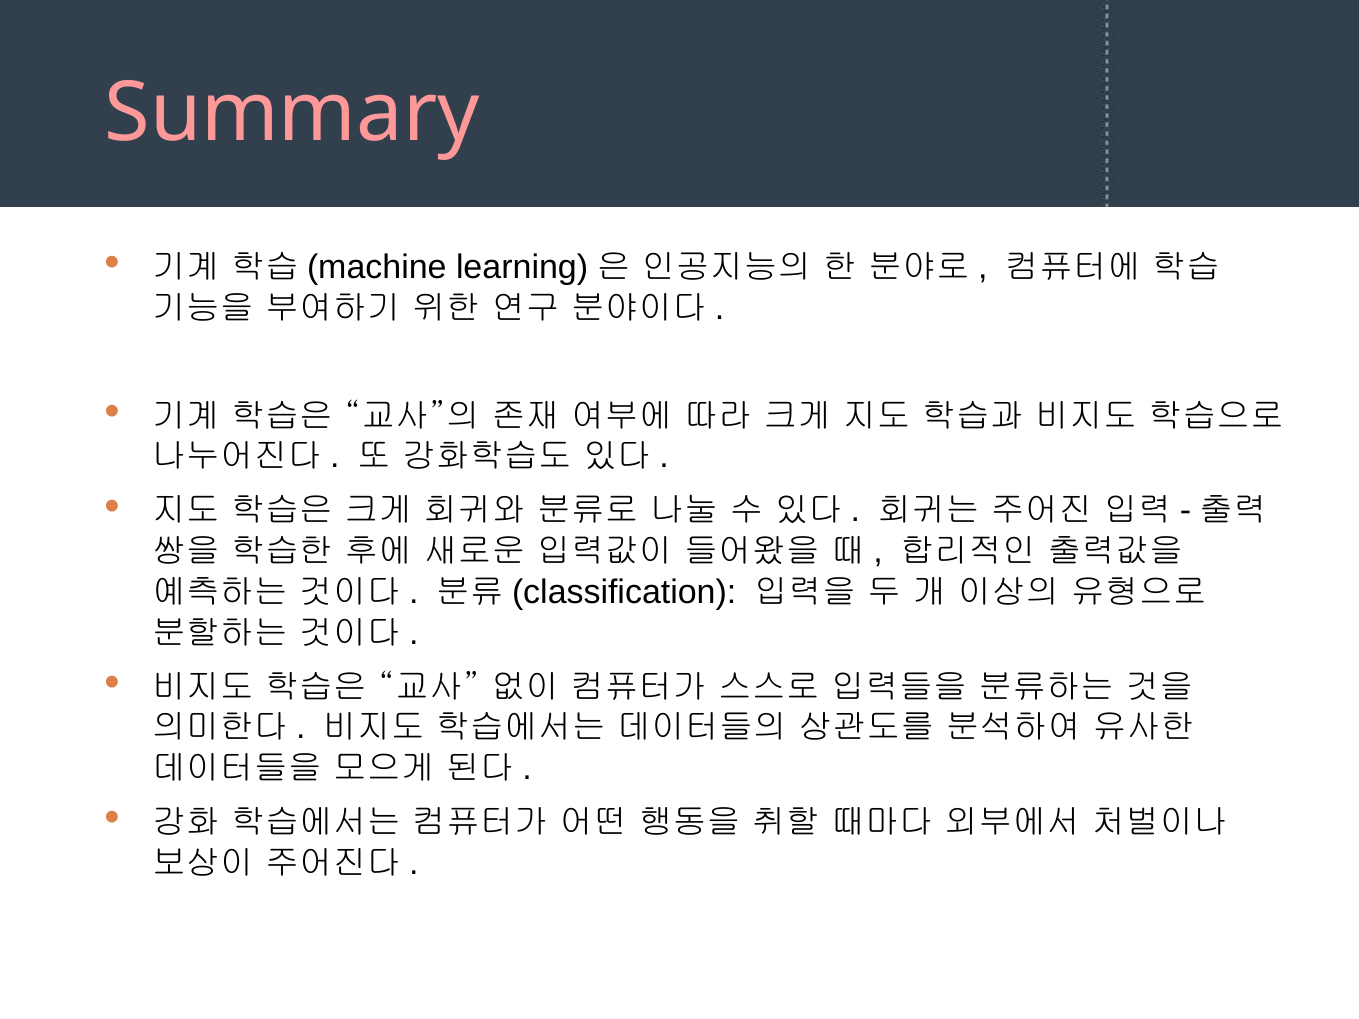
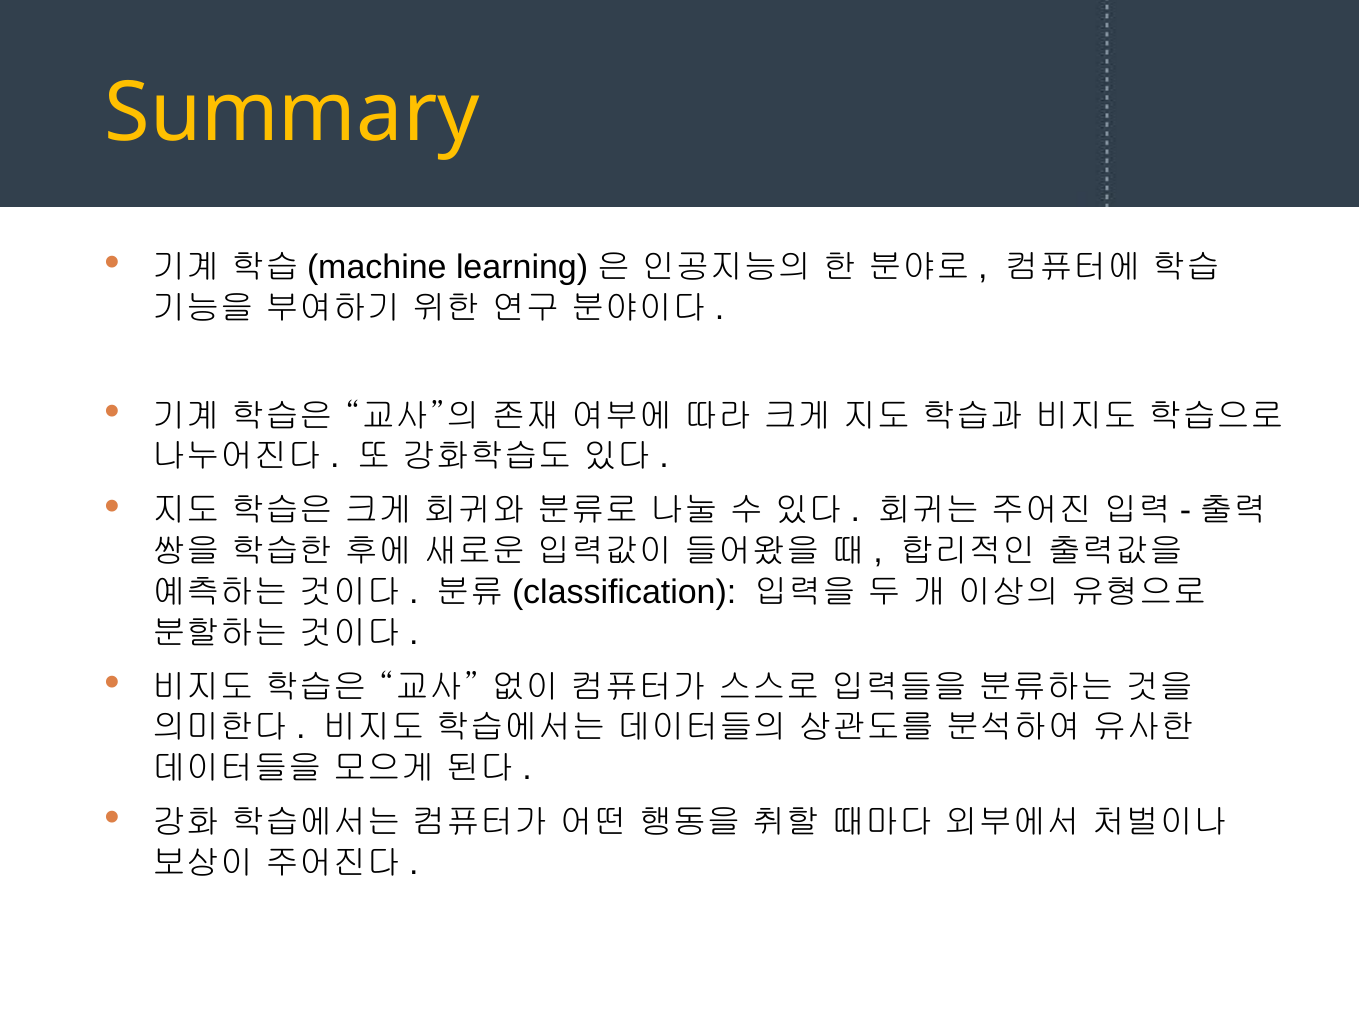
Summary colour: pink -> yellow (292, 113)
